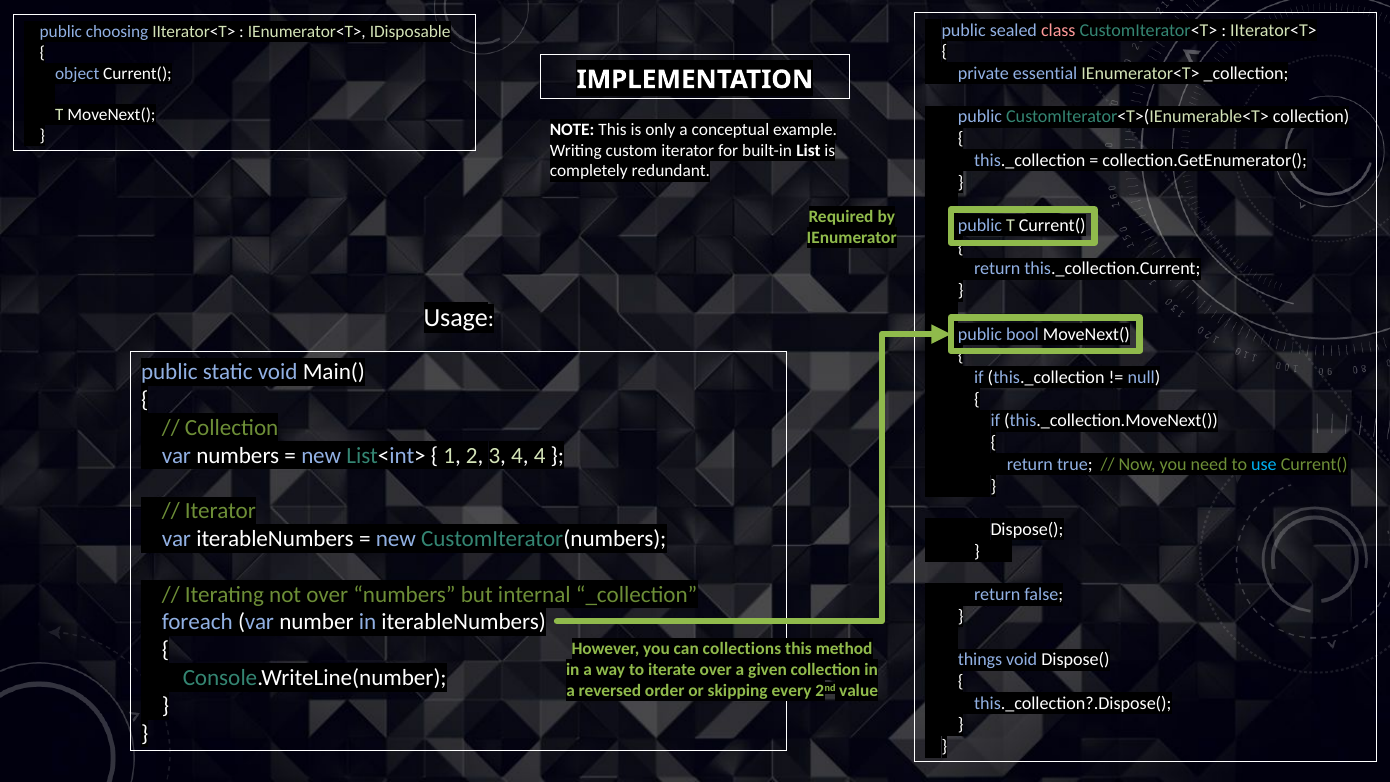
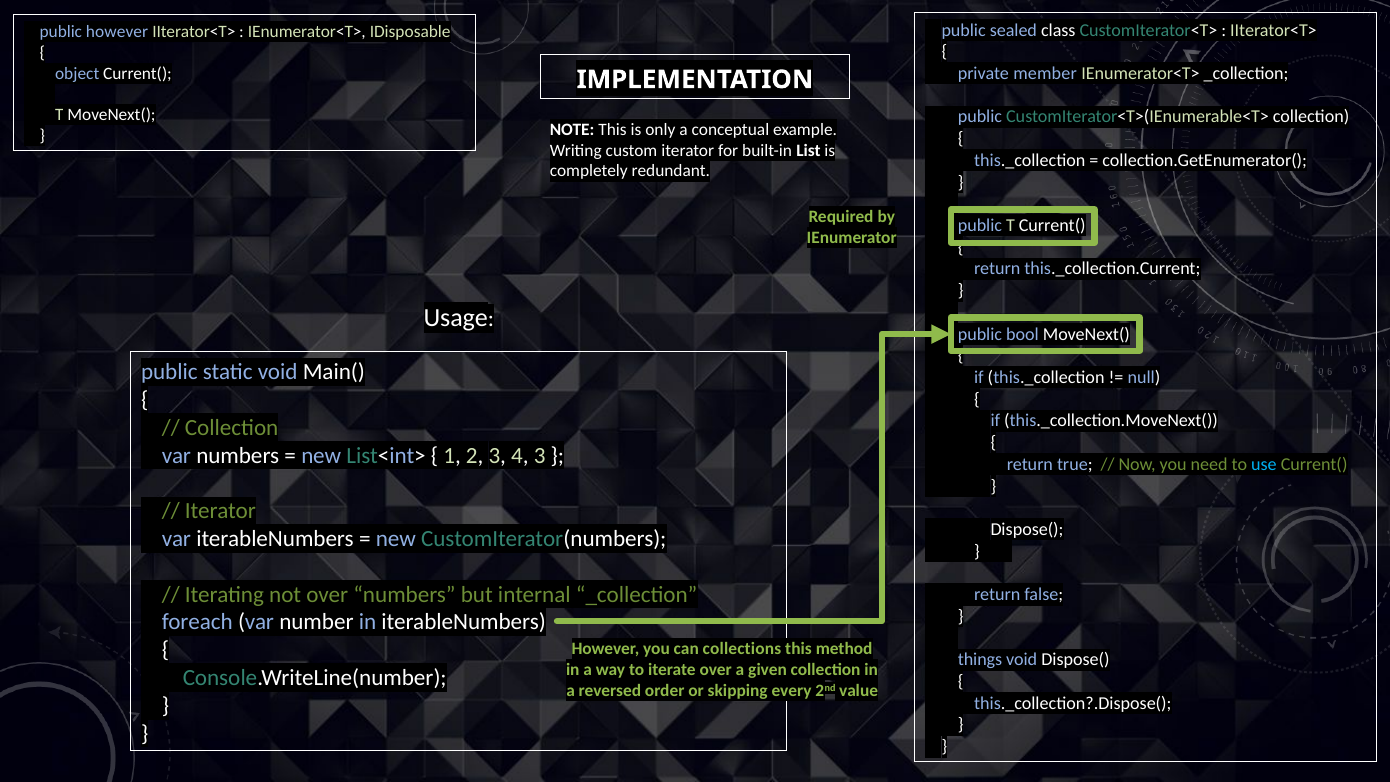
class colour: pink -> white (1058, 30)
public choosing: choosing -> however (117, 32)
essential: essential -> member (1045, 73)
4 4: 4 -> 3 (540, 455)
